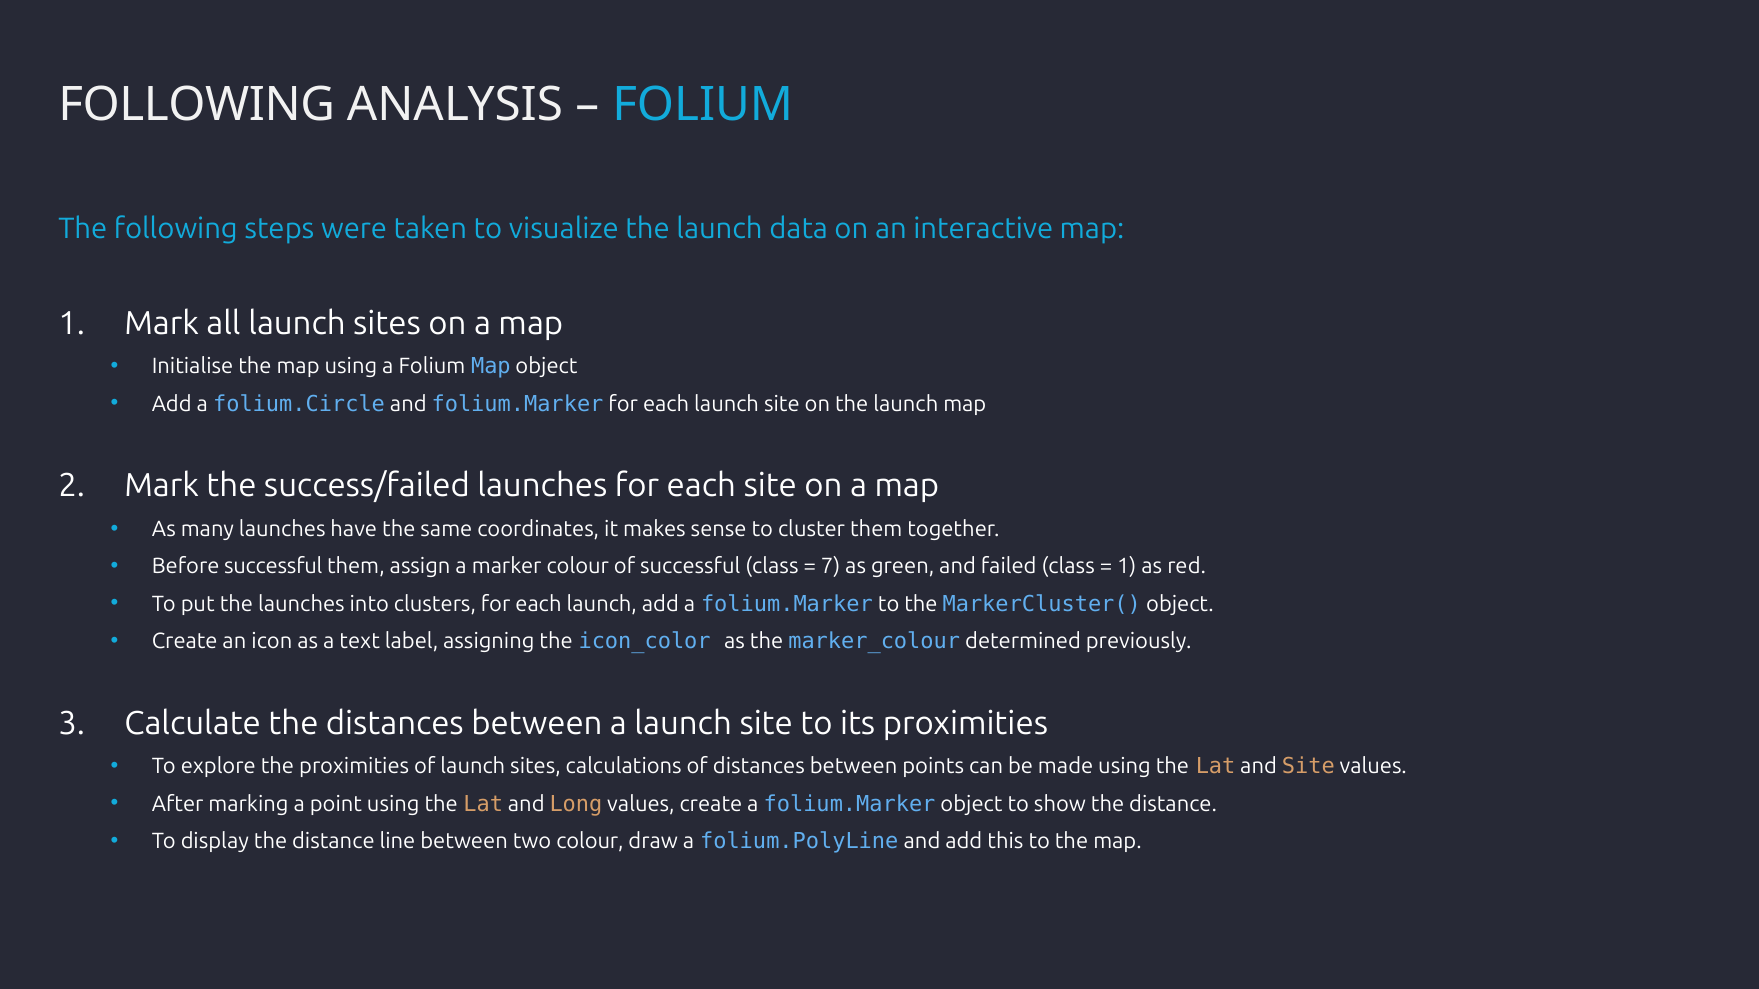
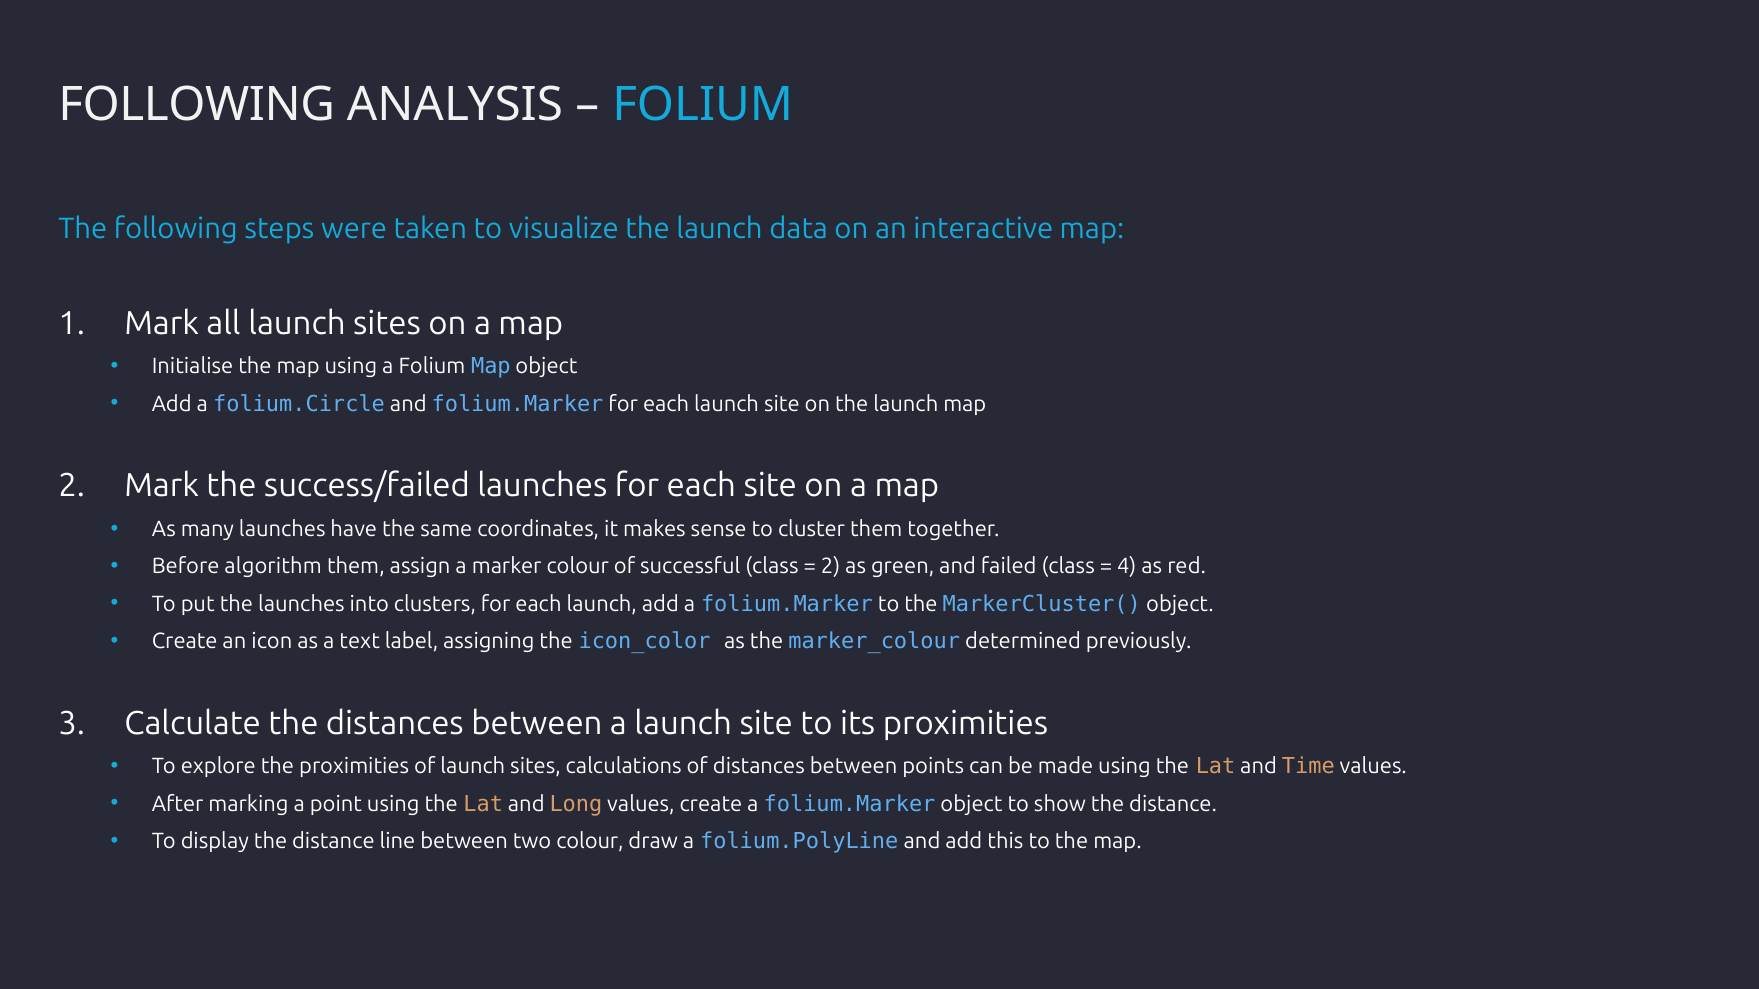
Before successful: successful -> algorithm (273, 567)
7: 7 -> 2 (831, 567)
1: 1 -> 4 (1127, 567)
and Site: Site -> Time (1308, 767)
